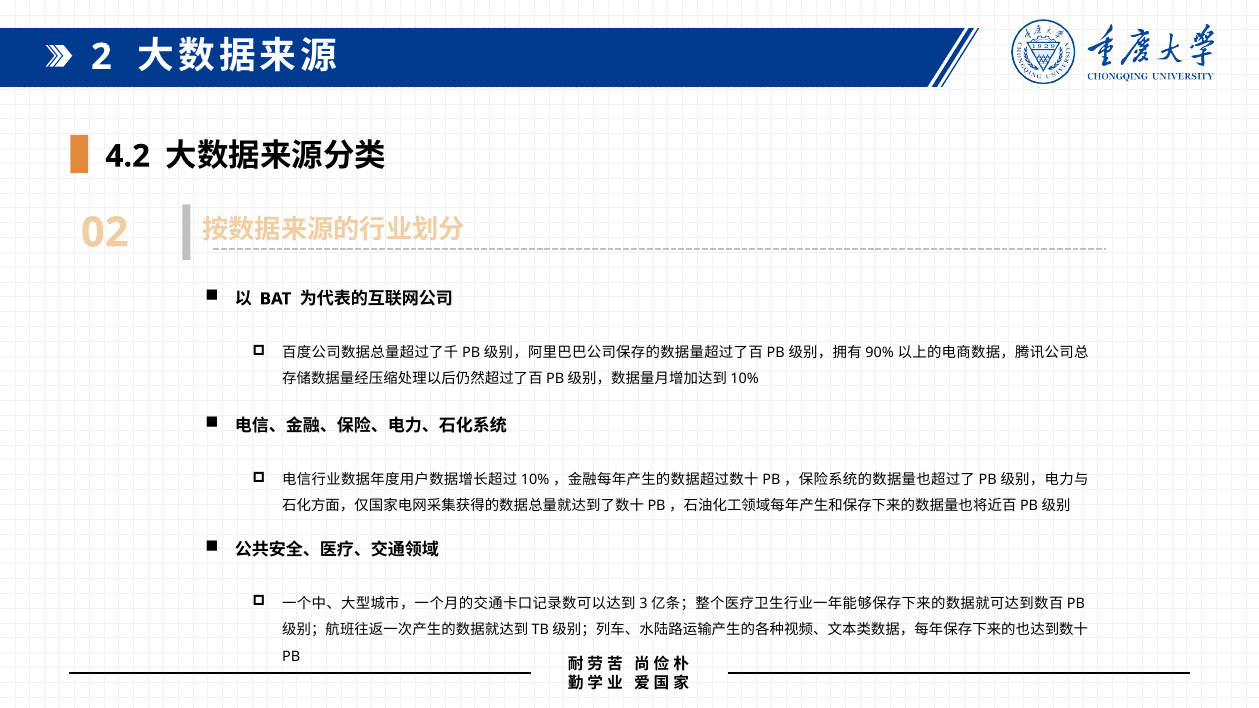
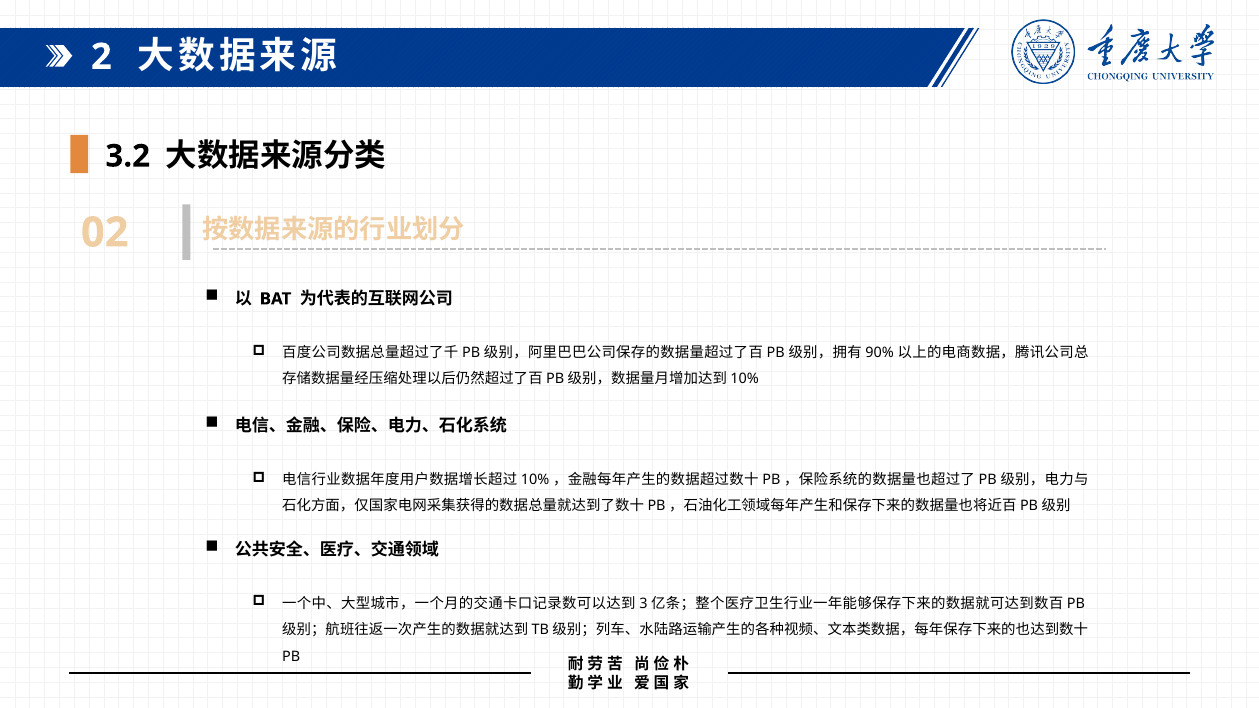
4.2: 4.2 -> 3.2 (128, 156)
